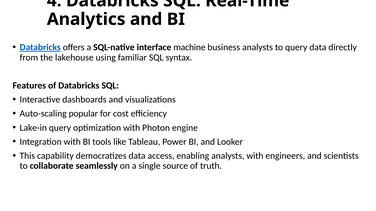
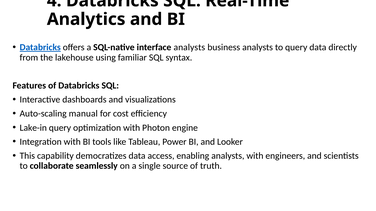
interface machine: machine -> analysts (189, 47)
popular: popular -> manual (83, 114)
